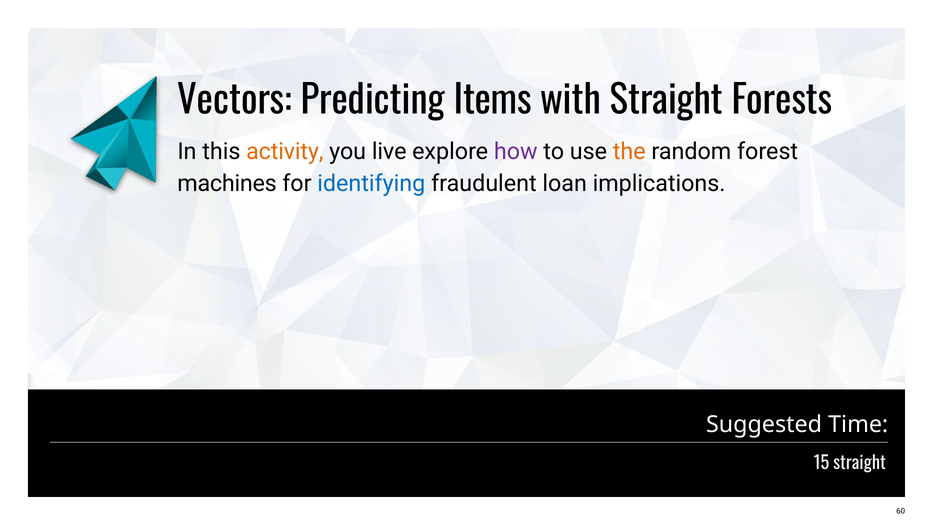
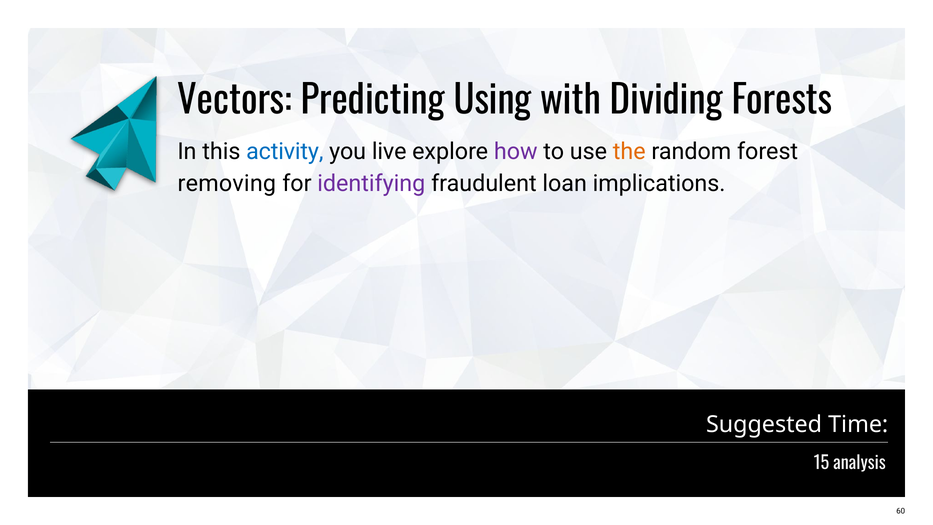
Items: Items -> Using (493, 101)
with Straight: Straight -> Dividing (666, 101)
activity colour: orange -> blue (285, 152)
machines: machines -> removing (227, 184)
identifying colour: blue -> purple (371, 184)
15 straight: straight -> analysis (860, 463)
